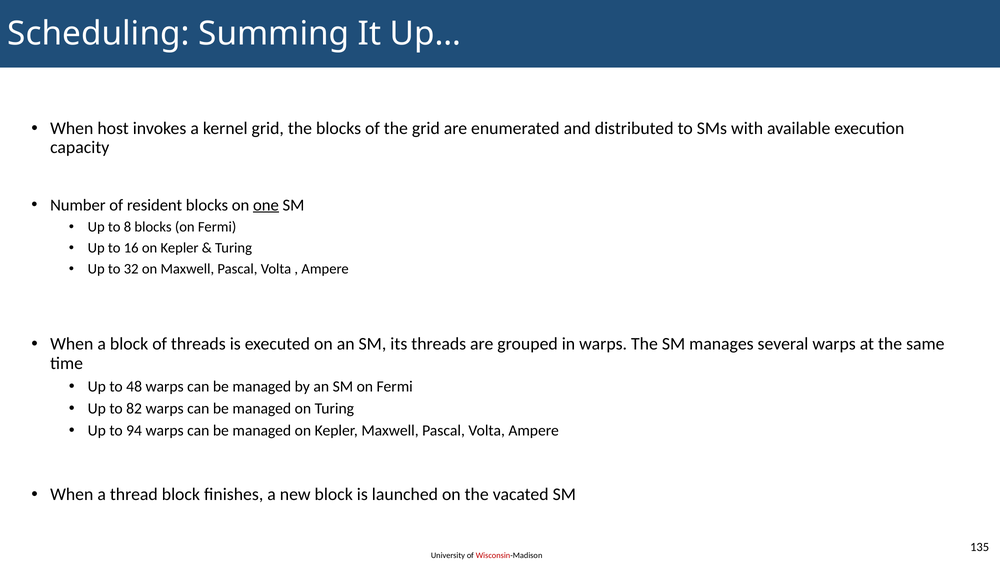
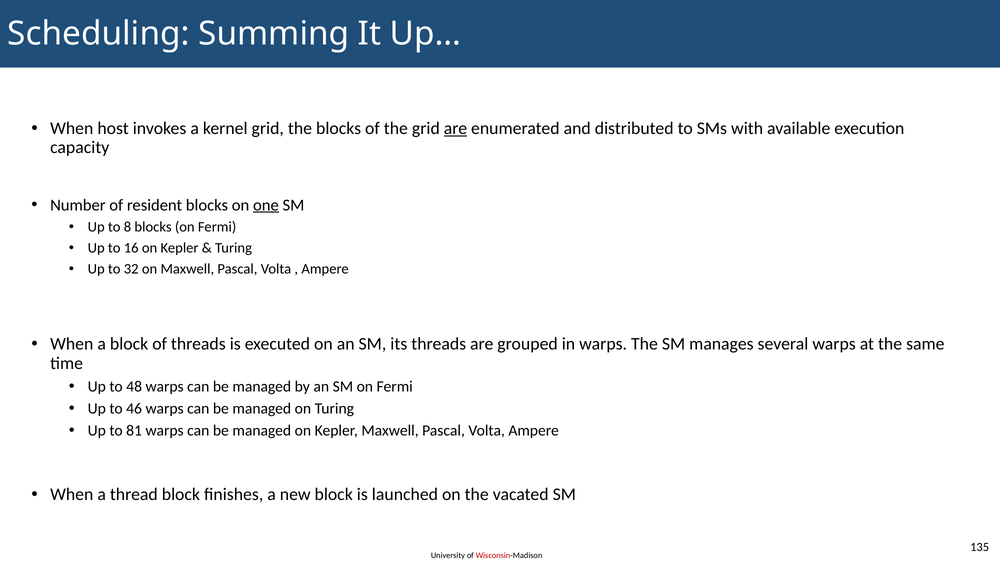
are underline: none -> present (456, 128)
82: 82 -> 46 (134, 408)
94: 94 -> 81 (134, 430)
